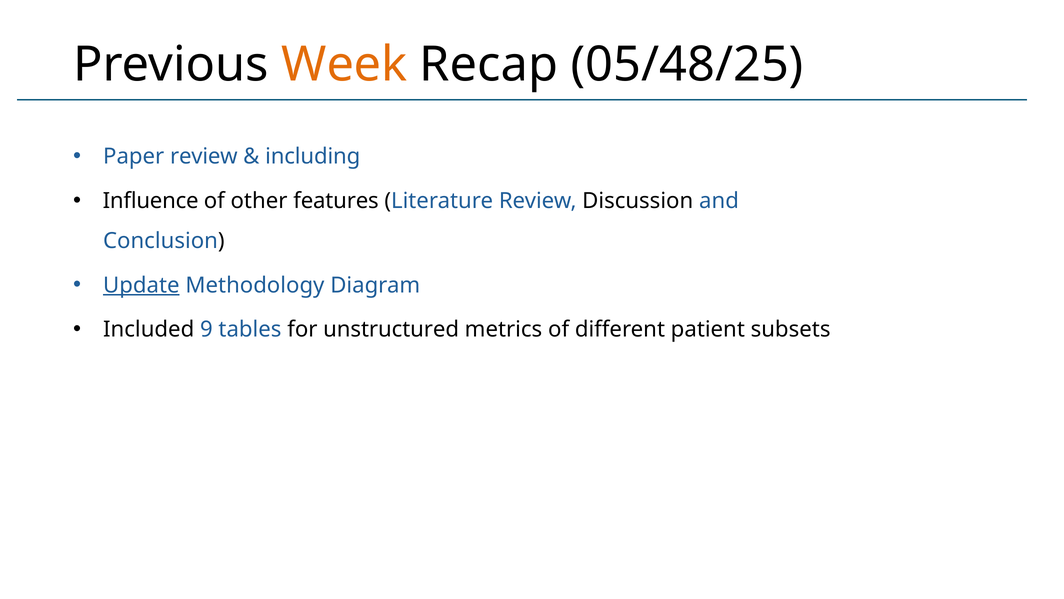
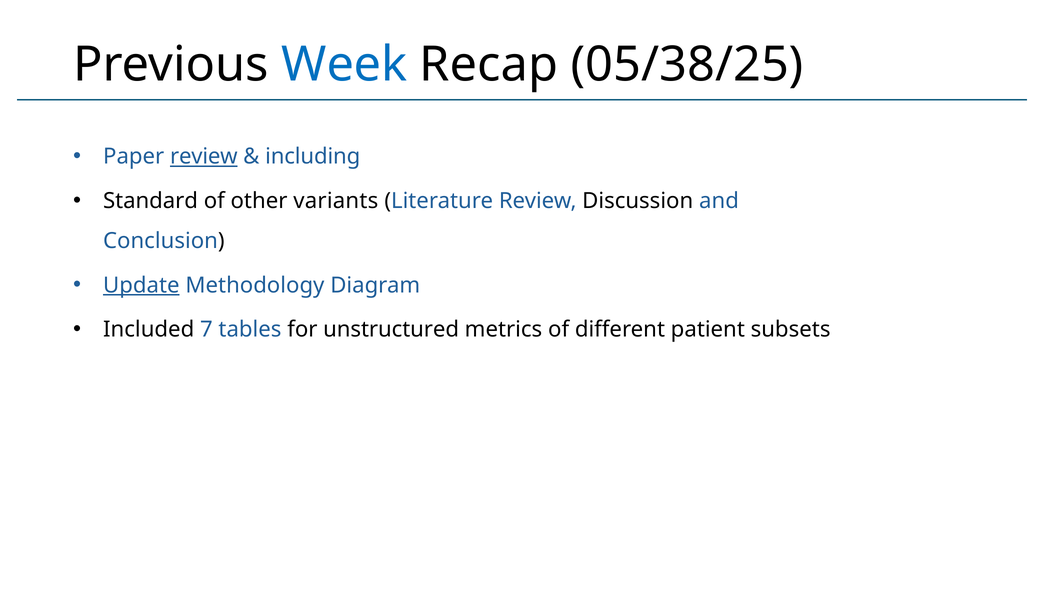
Week colour: orange -> blue (344, 65)
05/48/25: 05/48/25 -> 05/38/25 (687, 65)
review underline: none -> present (204, 156)
Influence: Influence -> Standard (151, 201)
features: features -> variants (336, 201)
9: 9 -> 7 (206, 329)
